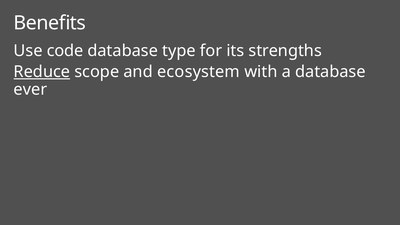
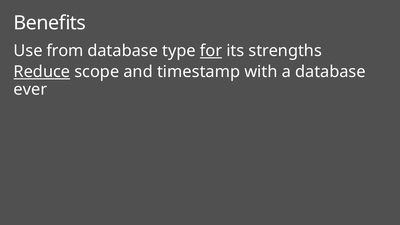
code: code -> from (65, 51)
for underline: none -> present (211, 51)
ecosystem: ecosystem -> timestamp (199, 72)
